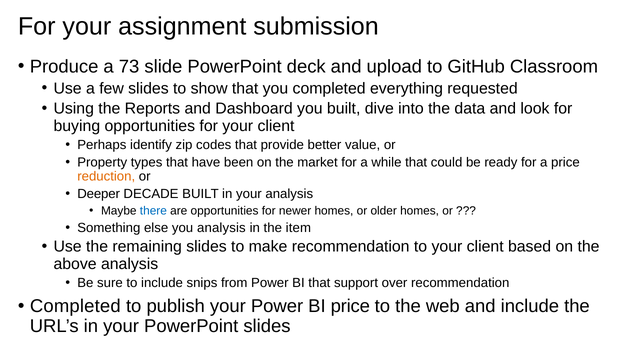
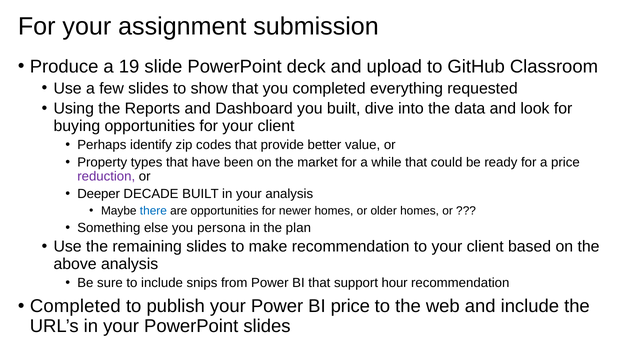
73: 73 -> 19 (129, 67)
reduction colour: orange -> purple (106, 177)
you analysis: analysis -> persona (221, 228)
item: item -> plan (298, 228)
over: over -> hour (395, 283)
